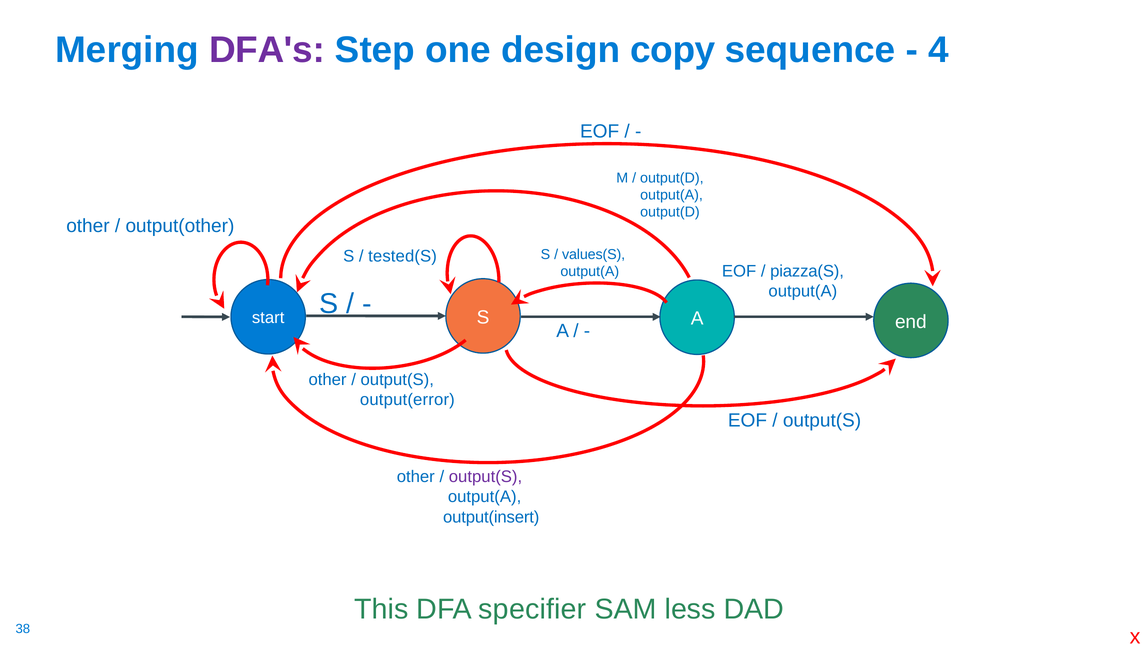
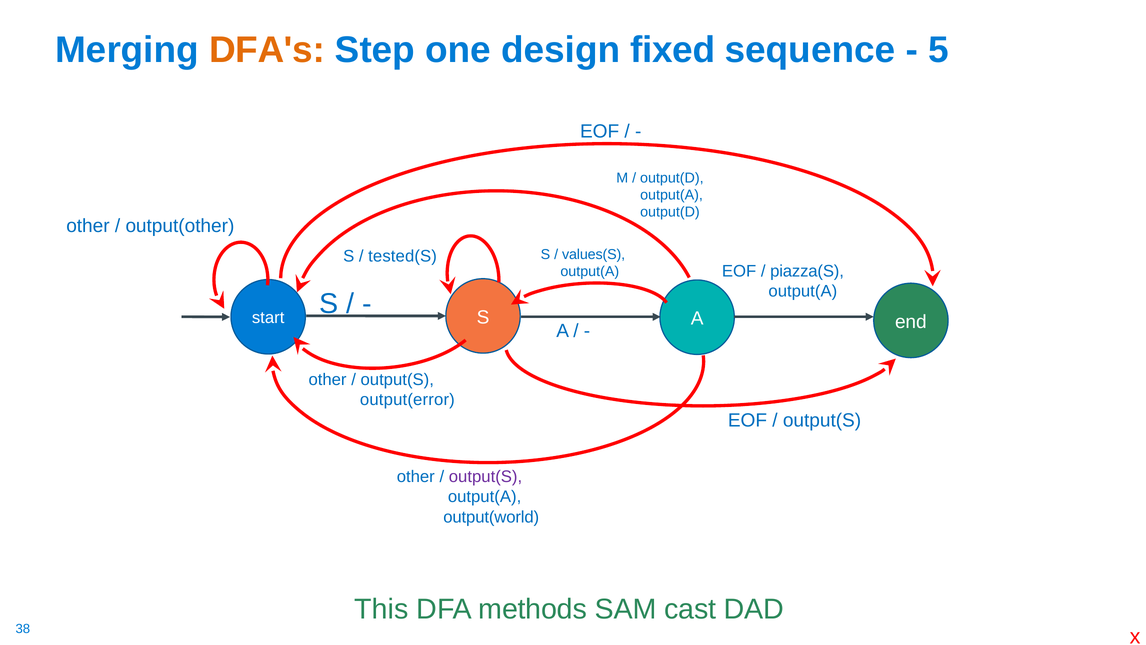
DFA's colour: purple -> orange (267, 50)
copy: copy -> fixed (673, 50)
4: 4 -> 5 (938, 50)
output(insert: output(insert -> output(world (491, 517)
specifier: specifier -> methods (533, 609)
less: less -> cast (690, 609)
